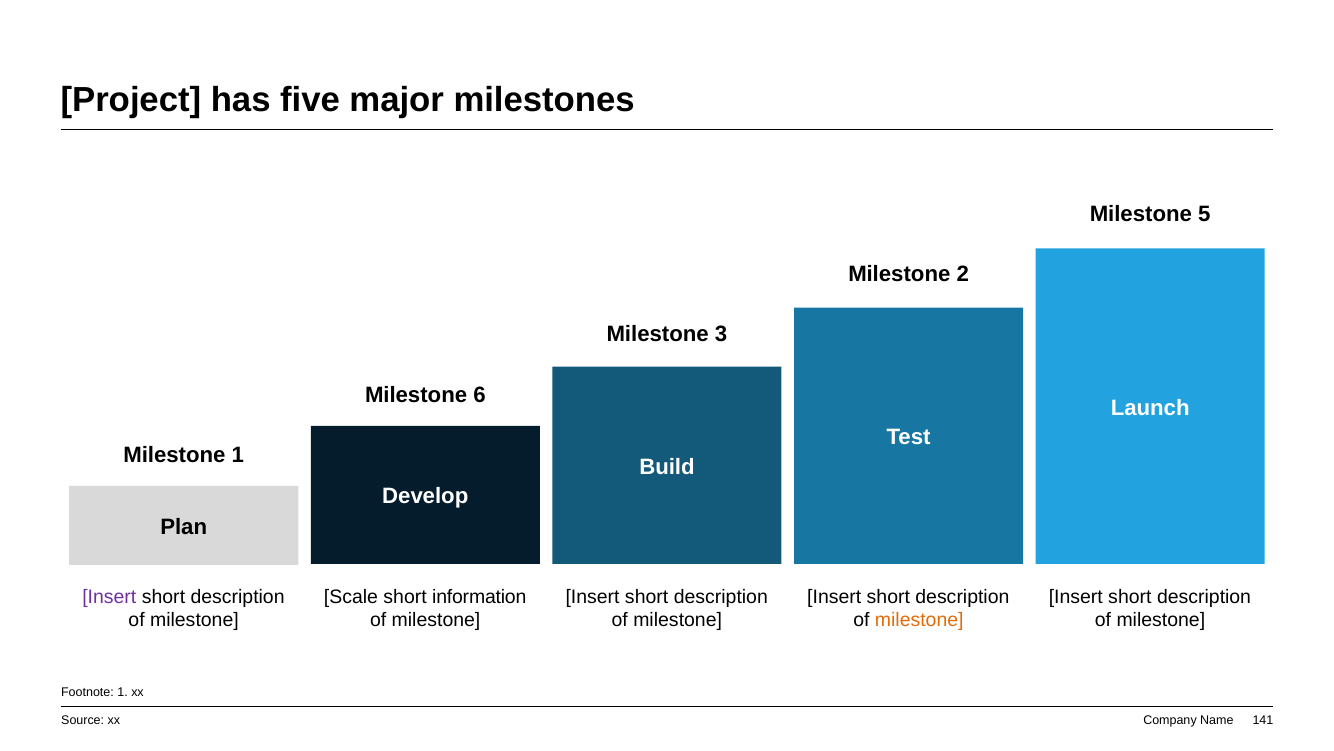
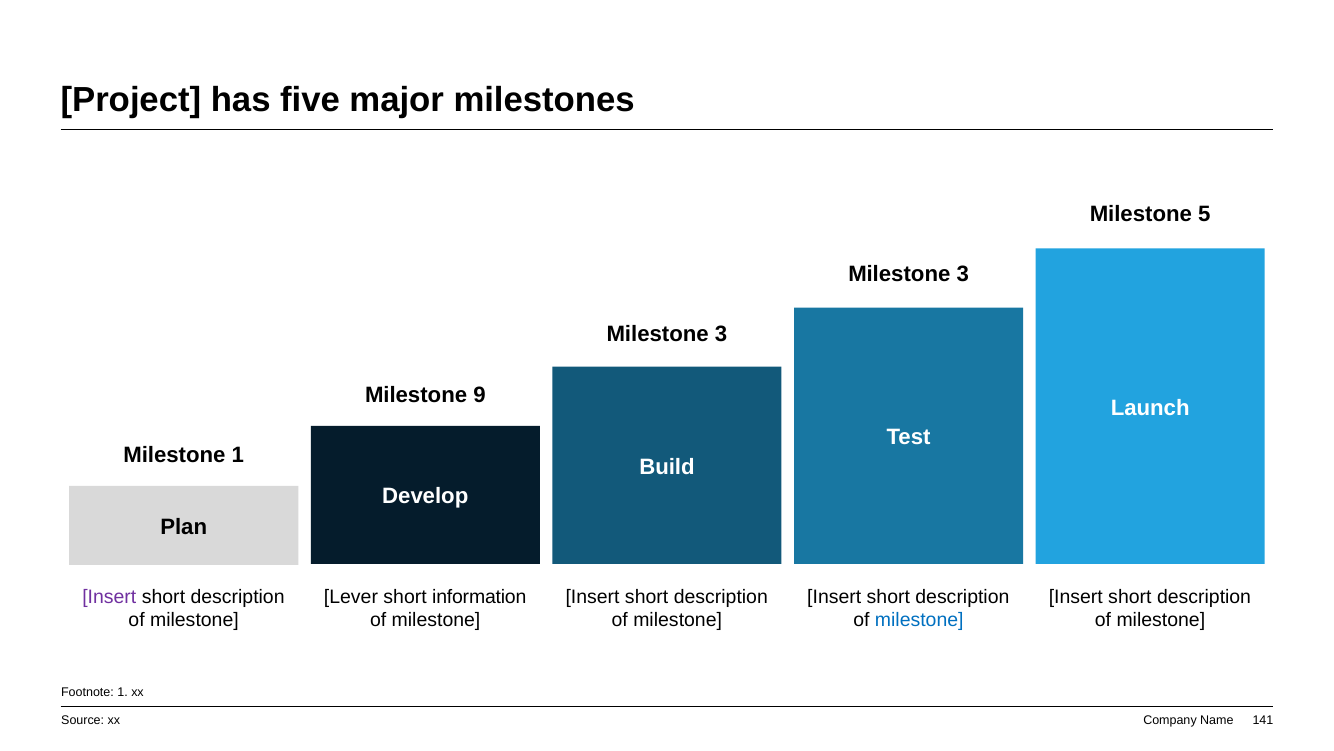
2: 2 -> 3 (963, 274)
6: 6 -> 9 (479, 394)
Scale: Scale -> Lever (351, 596)
milestone colour: orange -> blue (919, 620)
